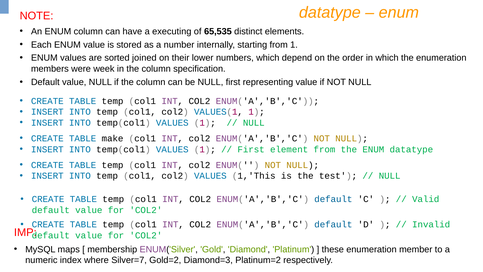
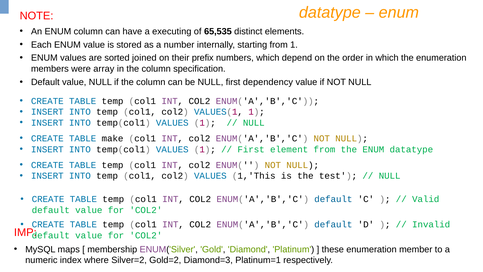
lower: lower -> prefix (203, 58)
week: week -> array (104, 69)
representing: representing -> dependency (268, 82)
Silver=7: Silver=7 -> Silver=2 (129, 260)
Platinum=2: Platinum=2 -> Platinum=1 (258, 260)
